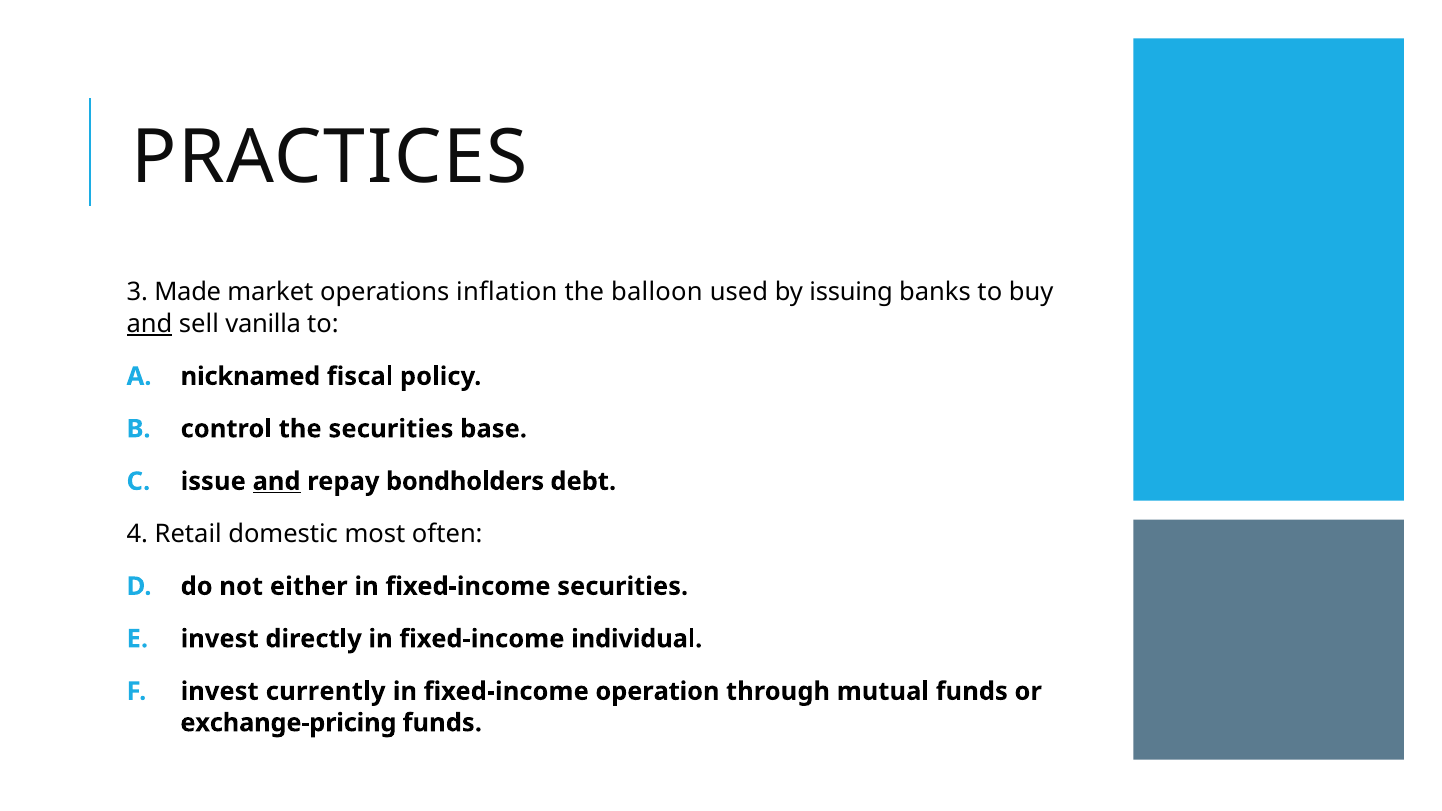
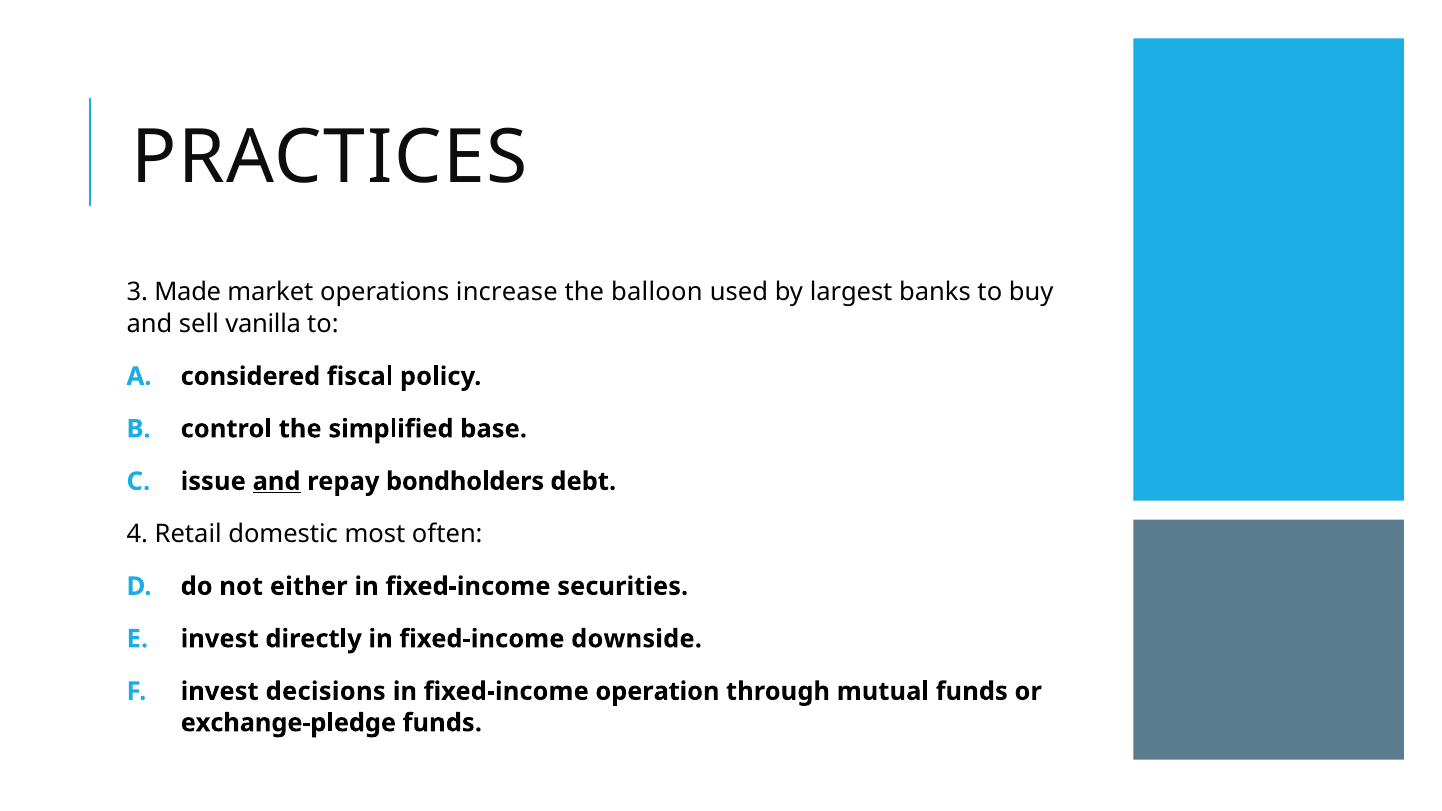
inflation: inflation -> increase (507, 293)
issuing: issuing -> largest (851, 293)
and underline: present -> none (149, 324)
nicknamed: nicknamed -> considered (250, 376)
the securities: securities -> simplified (391, 429)
individual: individual -> downside (637, 639)
currently: currently -> decisions (326, 691)
exchange-pricing: exchange-pricing -> exchange-pledge (288, 723)
